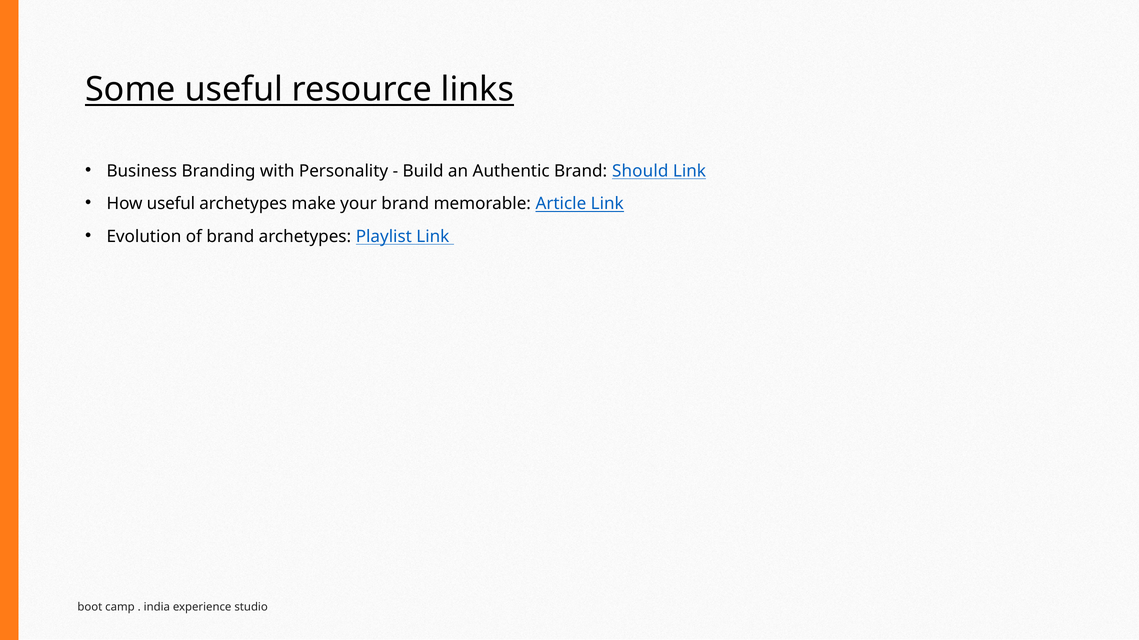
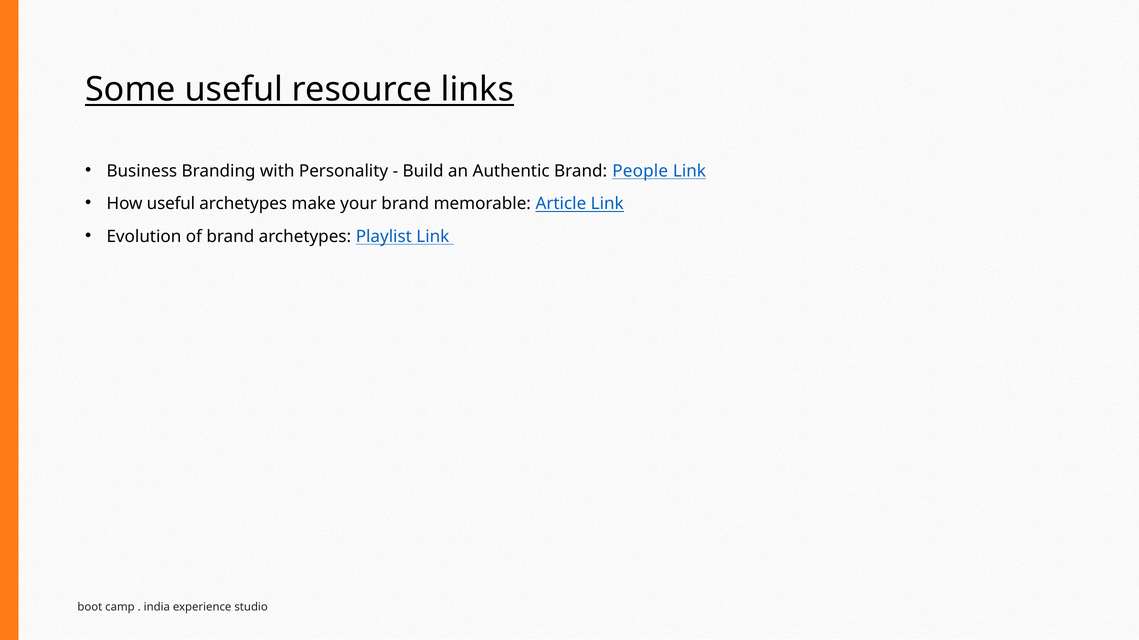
Should: Should -> People (640, 171)
